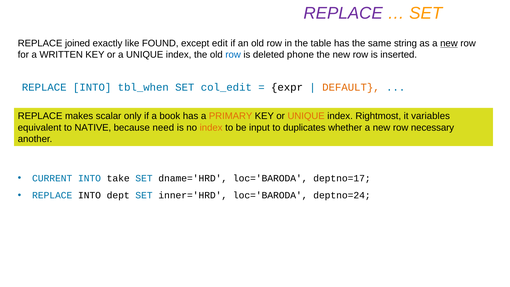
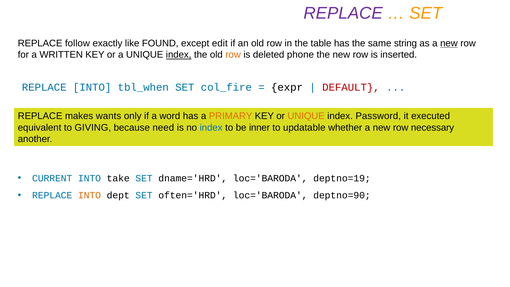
joined: joined -> follow (77, 43)
index underline: none -> present (179, 55)
row colour: blue -> orange (233, 55)
col_edit: col_edit -> col_fire (226, 87)
DEFAULT colour: orange -> red (351, 87)
scalar: scalar -> wants (109, 116)
book: book -> word (170, 116)
Rightmost: Rightmost -> Password (378, 116)
variables: variables -> executed (431, 116)
NATIVE: NATIVE -> GIVING (93, 128)
index colour: orange -> blue (211, 128)
input: input -> inner (259, 128)
duplicates: duplicates -> updatable (304, 128)
deptno=17: deptno=17 -> deptno=19 (342, 178)
INTO colour: black -> orange (90, 195)
inner='HRD: inner='HRD -> often='HRD (193, 195)
deptno=24: deptno=24 -> deptno=90 (342, 195)
